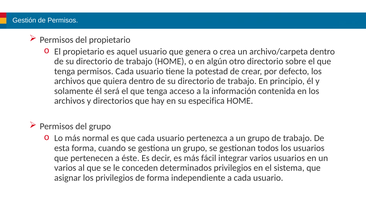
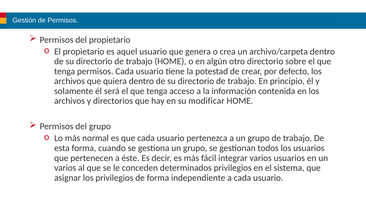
especifica: especifica -> modificar (206, 101)
